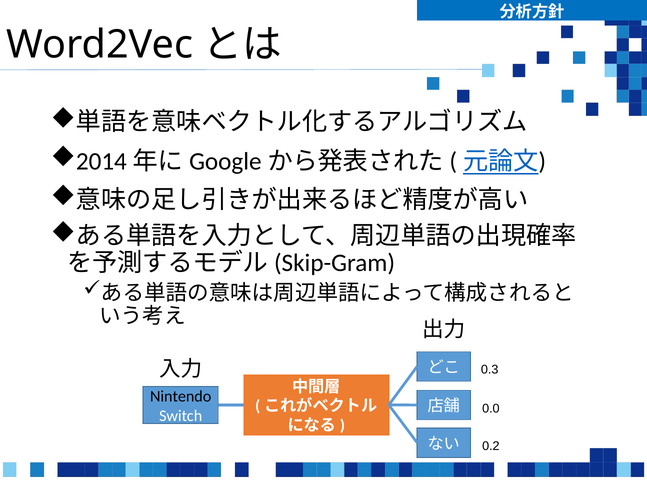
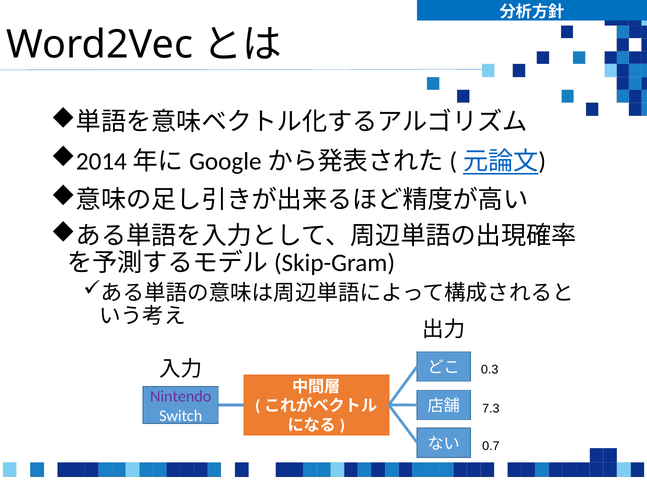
Nintendo colour: black -> purple (181, 397)
0.0: 0.0 -> 7.3 (491, 409)
0.2: 0.2 -> 0.7 (491, 446)
